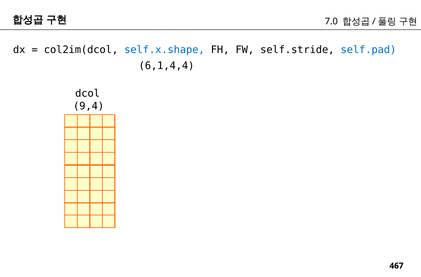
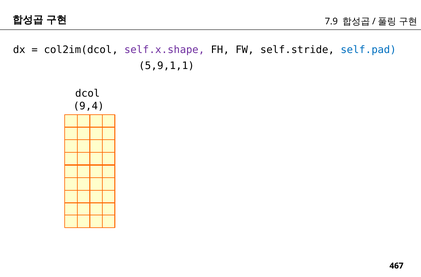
7.0: 7.0 -> 7.9 (331, 22)
self.x.shape colour: blue -> purple (164, 50)
6,1,4,4: 6,1,4,4 -> 5,9,1,1 (167, 66)
